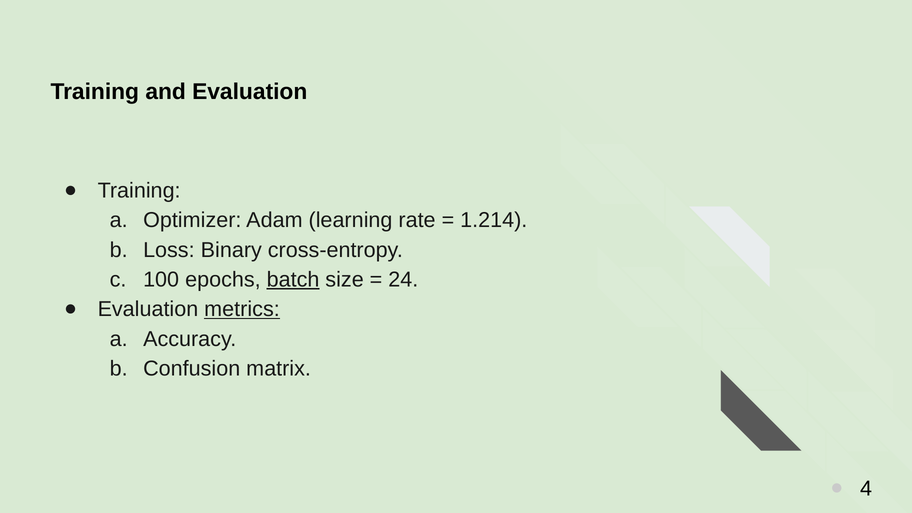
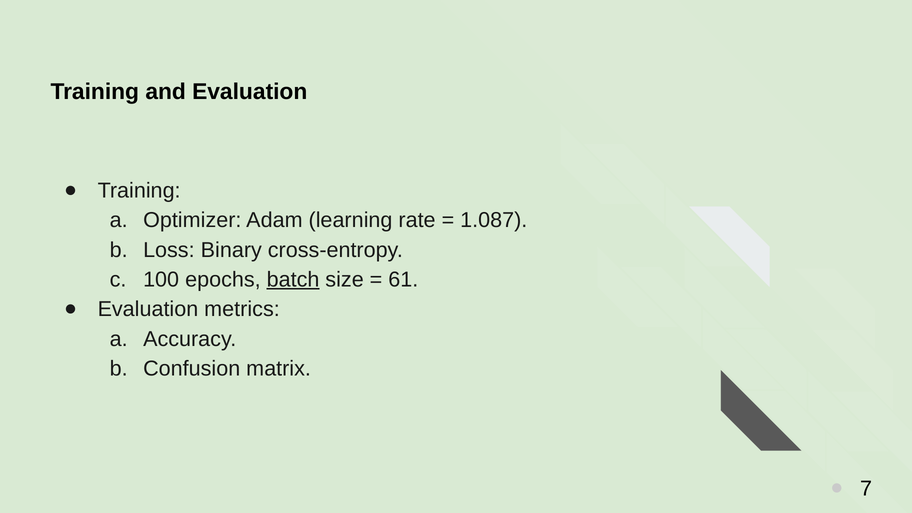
1.214: 1.214 -> 1.087 (494, 220)
24: 24 -> 61 (403, 280)
metrics underline: present -> none (242, 309)
4: 4 -> 7 (866, 488)
